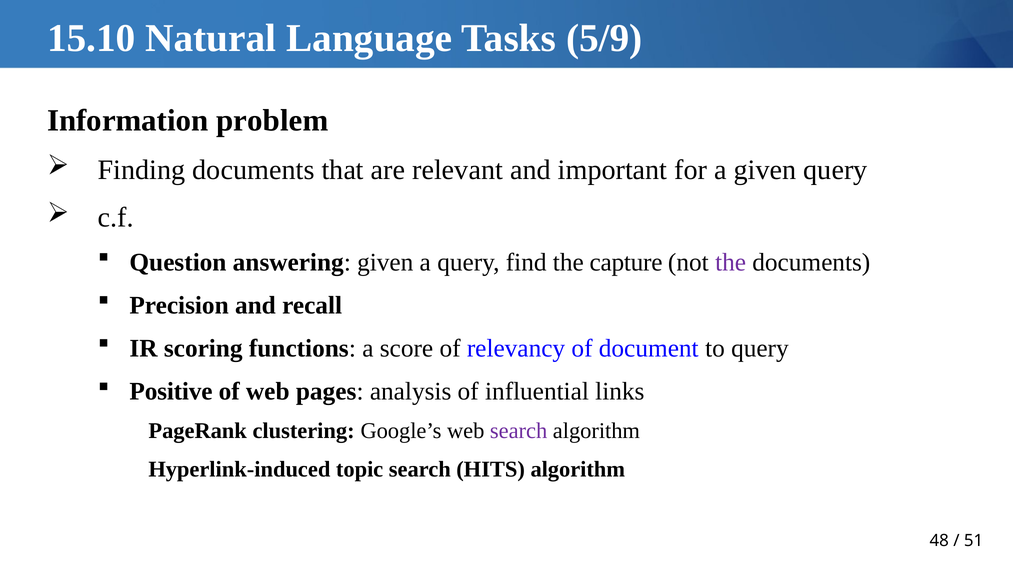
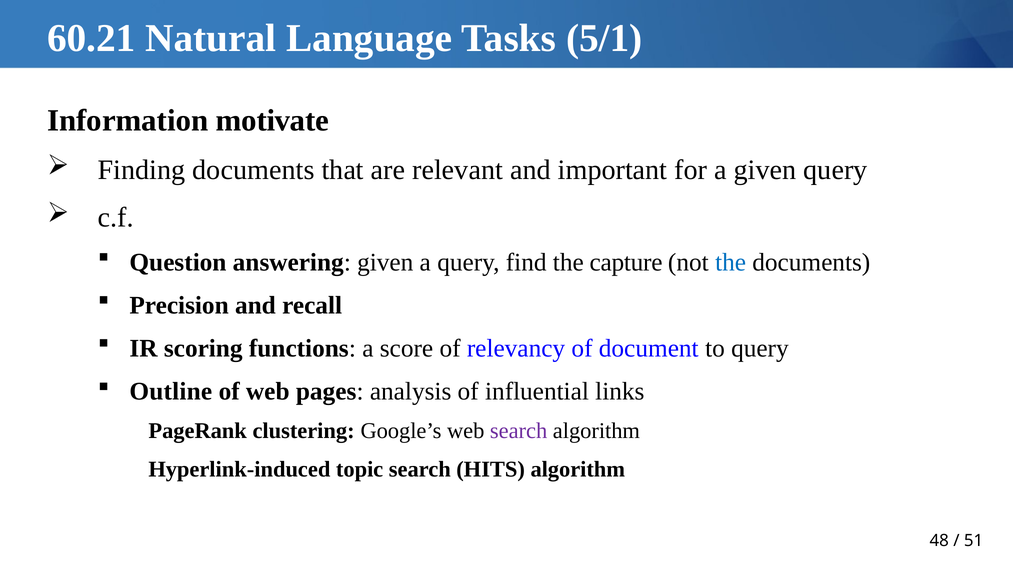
15.10: 15.10 -> 60.21 (91, 38)
5/9: 5/9 -> 5/1 (604, 38)
problem: problem -> motivate (272, 120)
the colour: purple -> blue (731, 262)
Positive: Positive -> Outline (171, 391)
